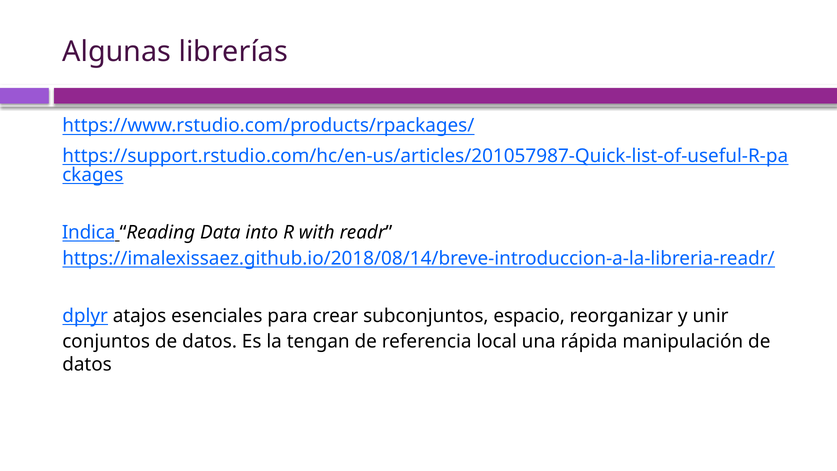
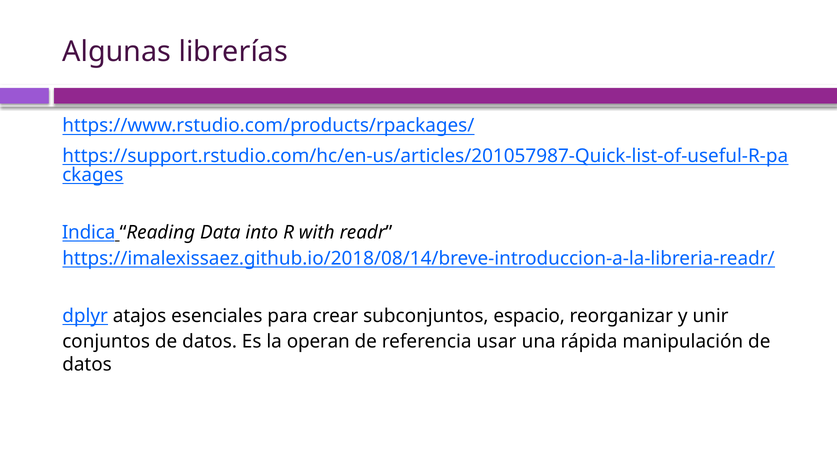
tengan: tengan -> operan (318, 342)
local: local -> usar (496, 342)
